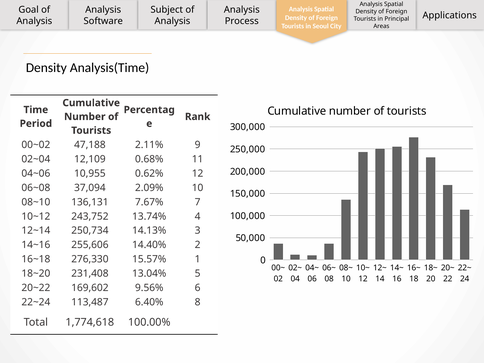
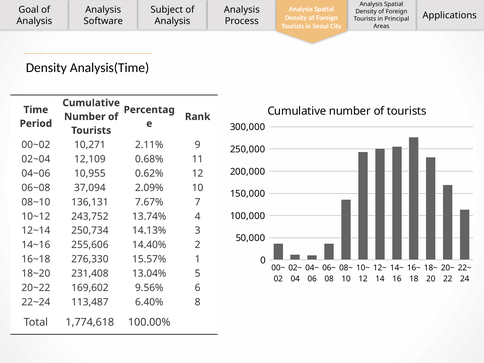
47,188: 47,188 -> 10,271 (90, 145)
